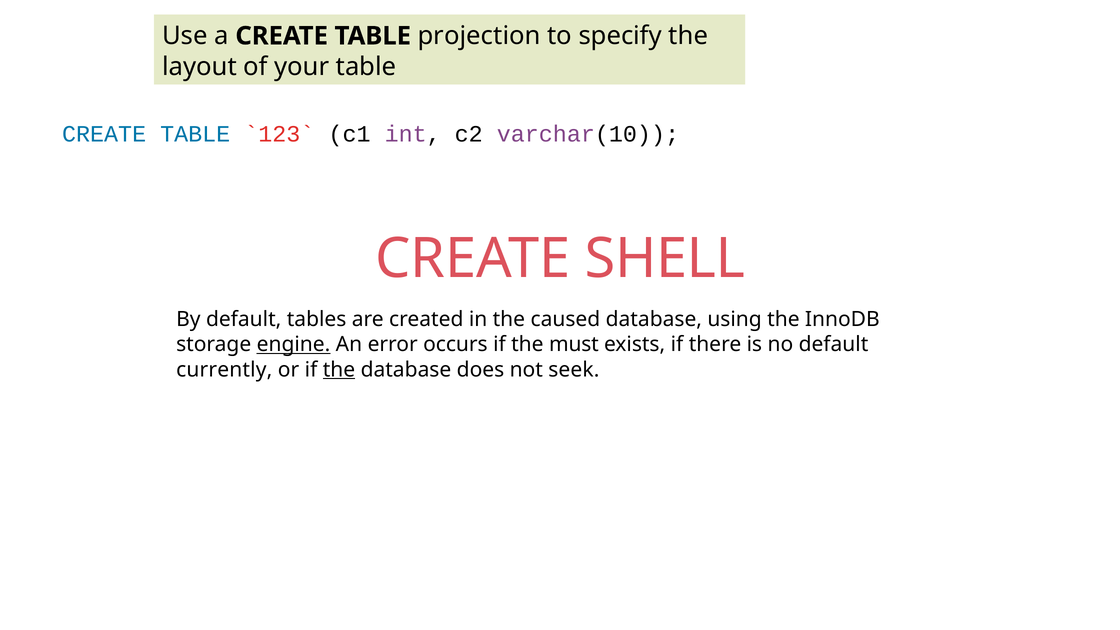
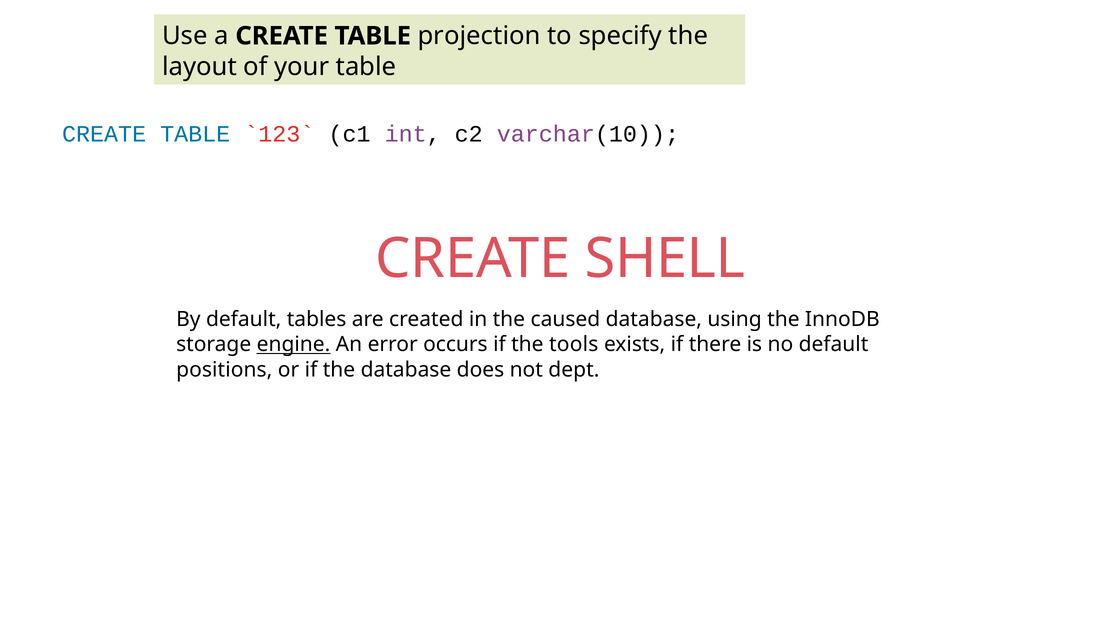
must: must -> tools (574, 344)
currently: currently -> positions (224, 370)
the underline: present -> none (339, 370)
seek: seek -> dept (574, 370)
